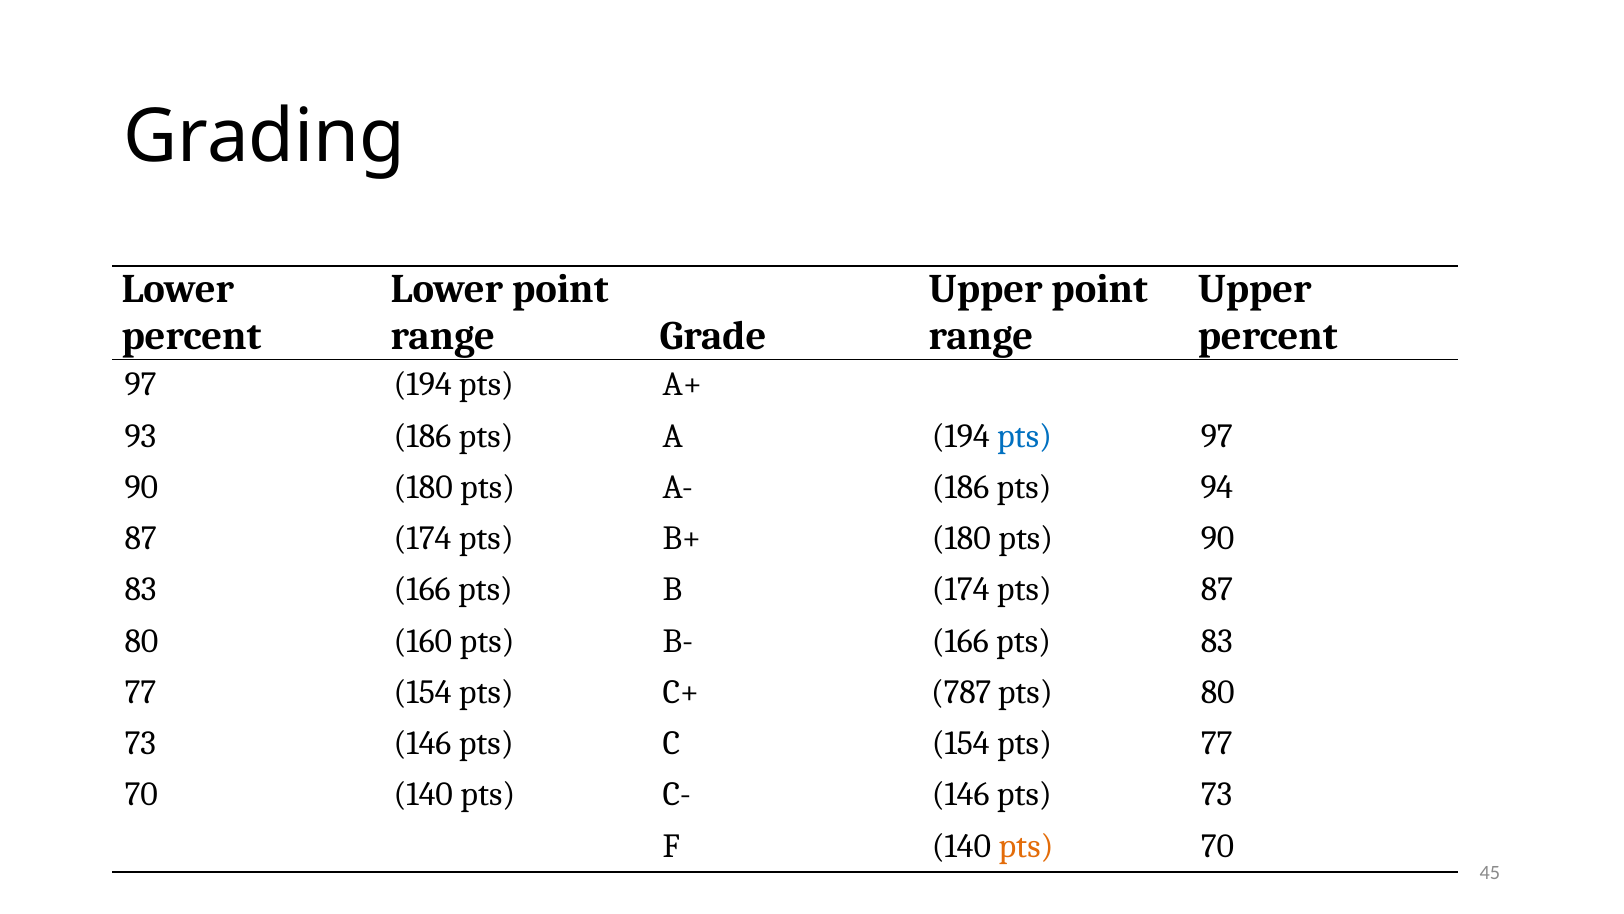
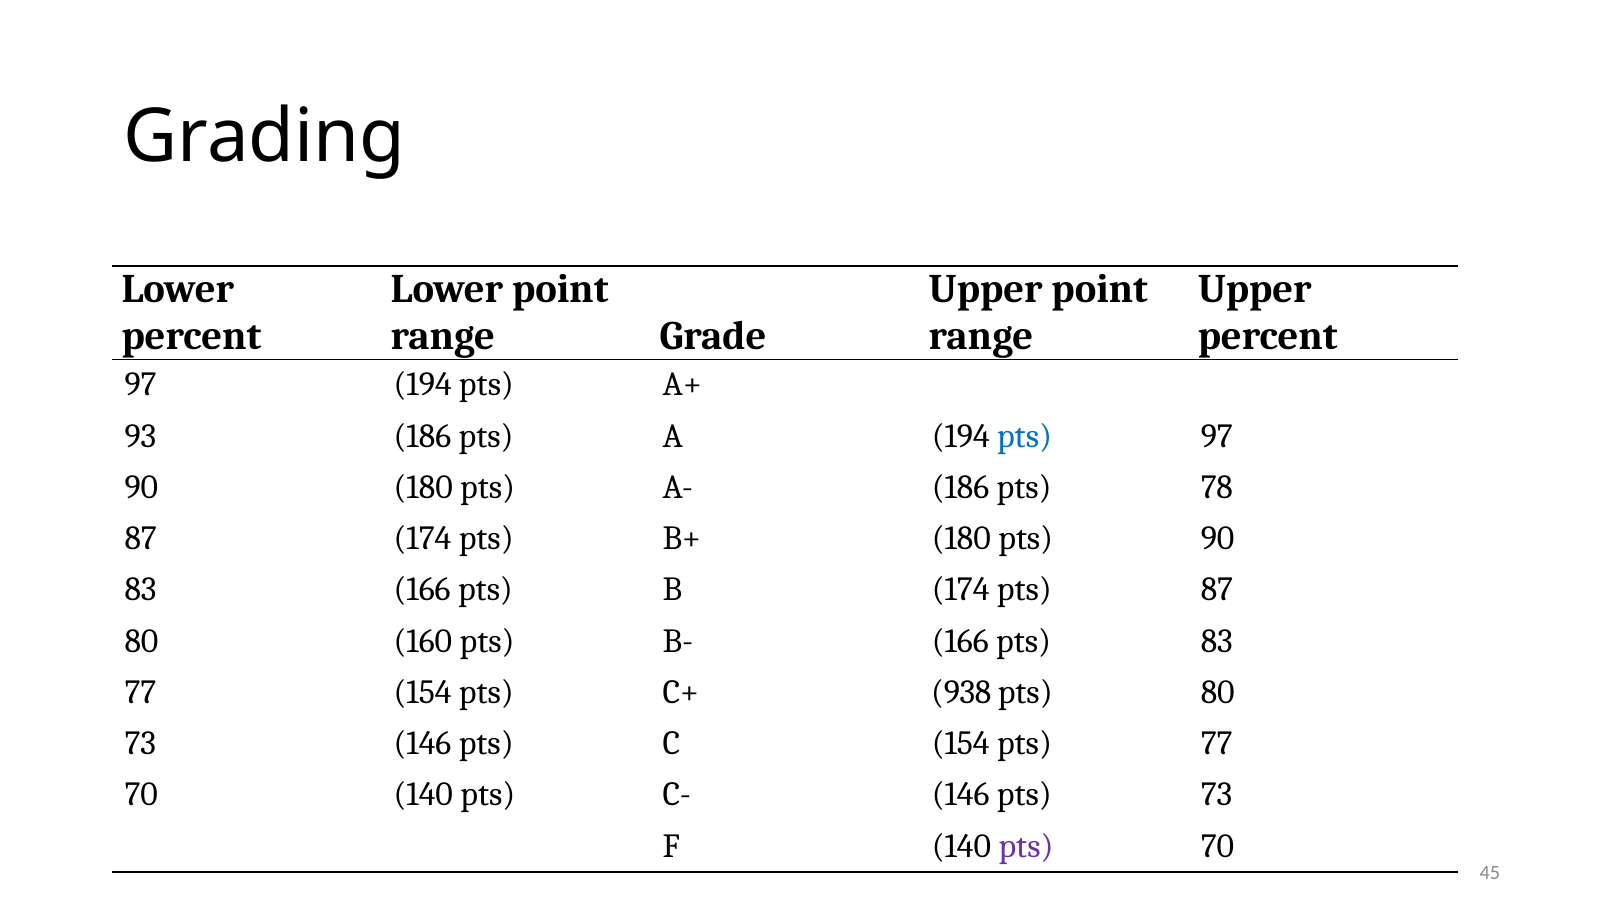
94: 94 -> 78 (1217, 487)
787: 787 -> 938 (961, 692)
pts colour: orange -> purple (1026, 845)
